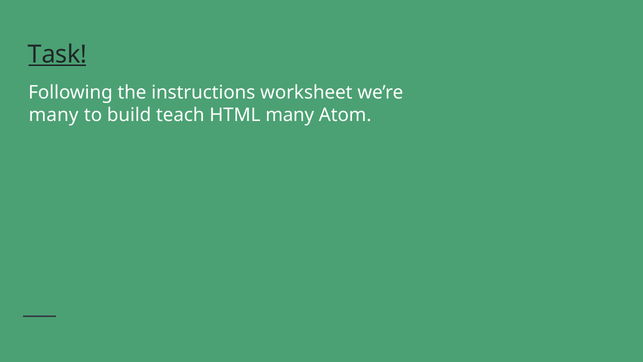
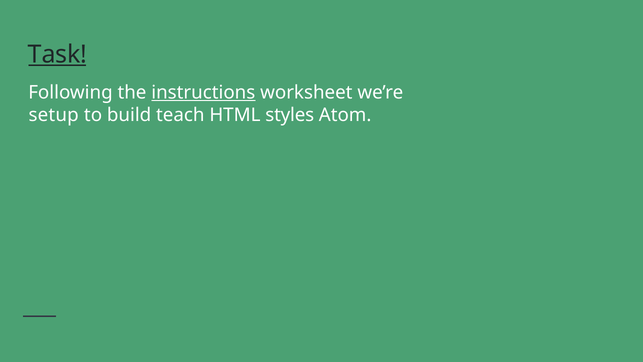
instructions underline: none -> present (203, 92)
many: many -> setup (54, 115)
HTML many: many -> styles (290, 115)
